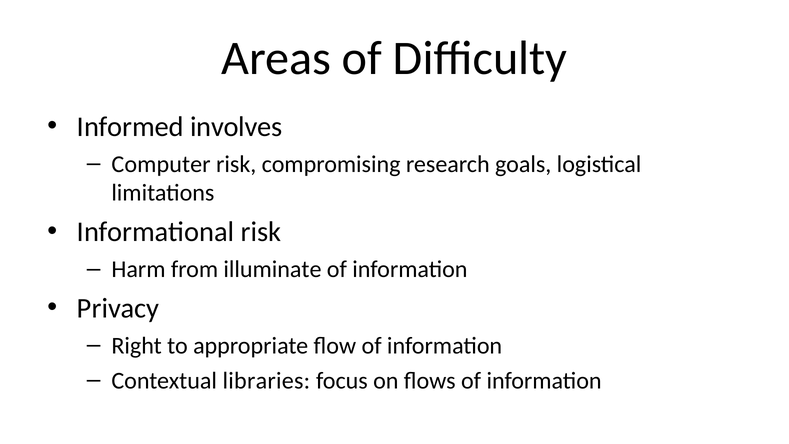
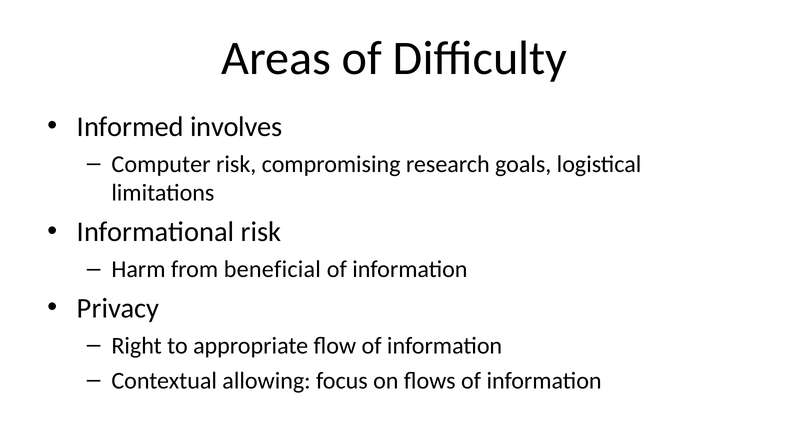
illuminate: illuminate -> beneficial (272, 269)
libraries: libraries -> allowing (267, 380)
